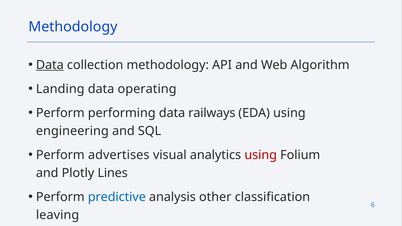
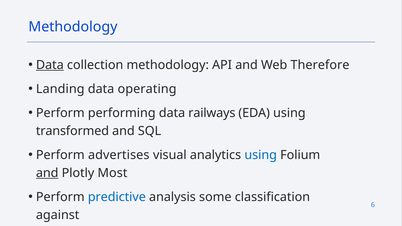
Algorithm: Algorithm -> Therefore (320, 65)
engineering: engineering -> transformed (72, 131)
using colour: red -> blue (261, 155)
and underline: none -> present (47, 173)
Lines: Lines -> Most (112, 173)
other: other -> some (215, 197)
leaving: leaving -> against (58, 215)
